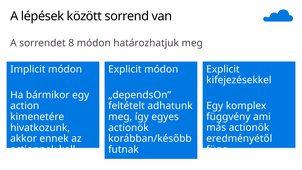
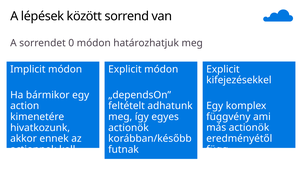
8: 8 -> 0 (71, 43)
